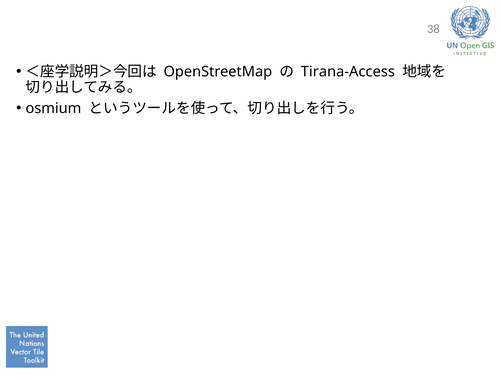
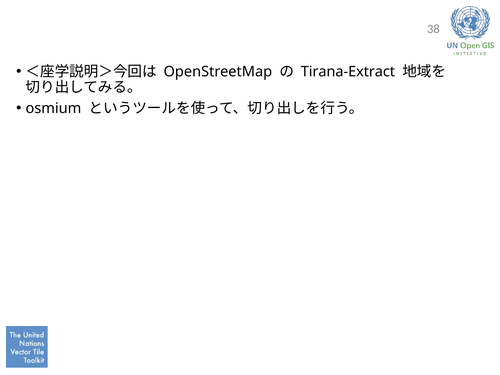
Tirana-Access: Tirana-Access -> Tirana-Extract (348, 72)
